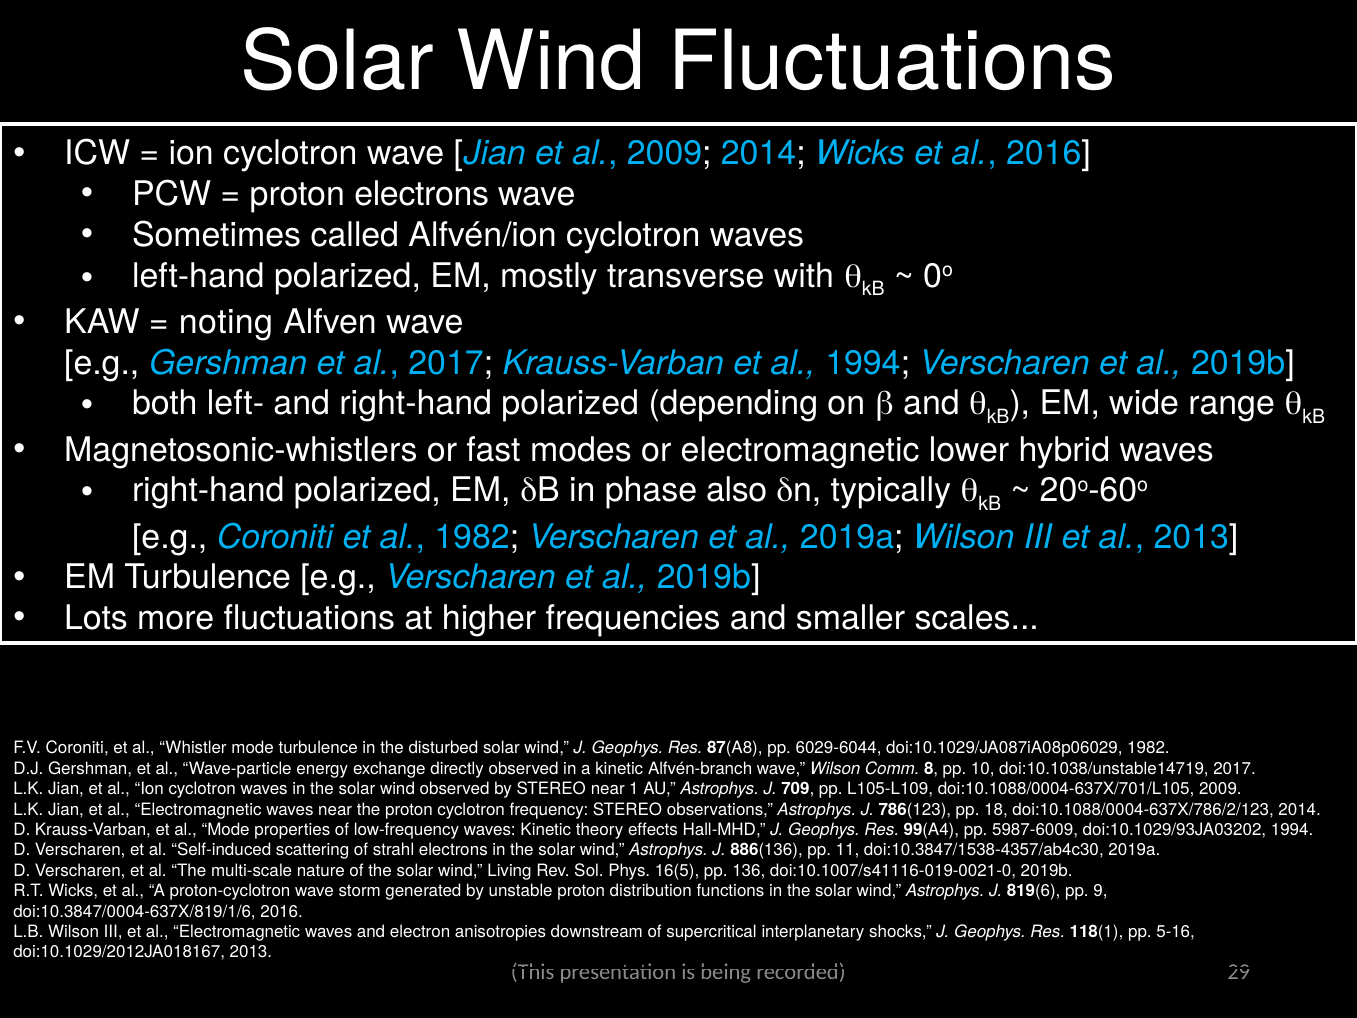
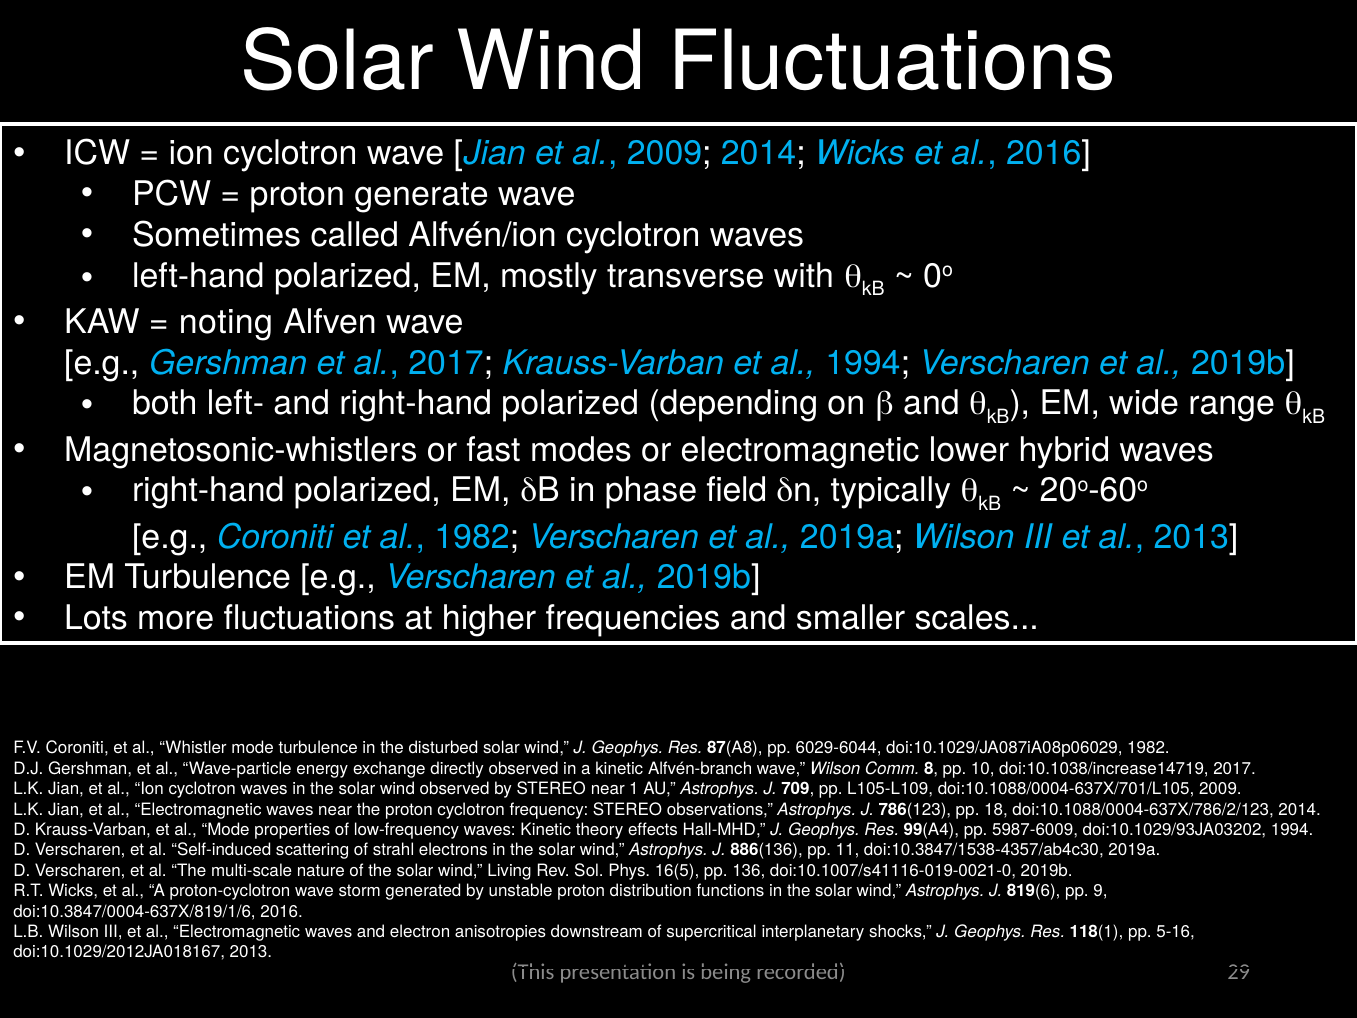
proton electrons: electrons -> generate (422, 194)
also: also -> field (737, 491)
doi:10.1038/unstable14719: doi:10.1038/unstable14719 -> doi:10.1038/increase14719 (1104, 768)
